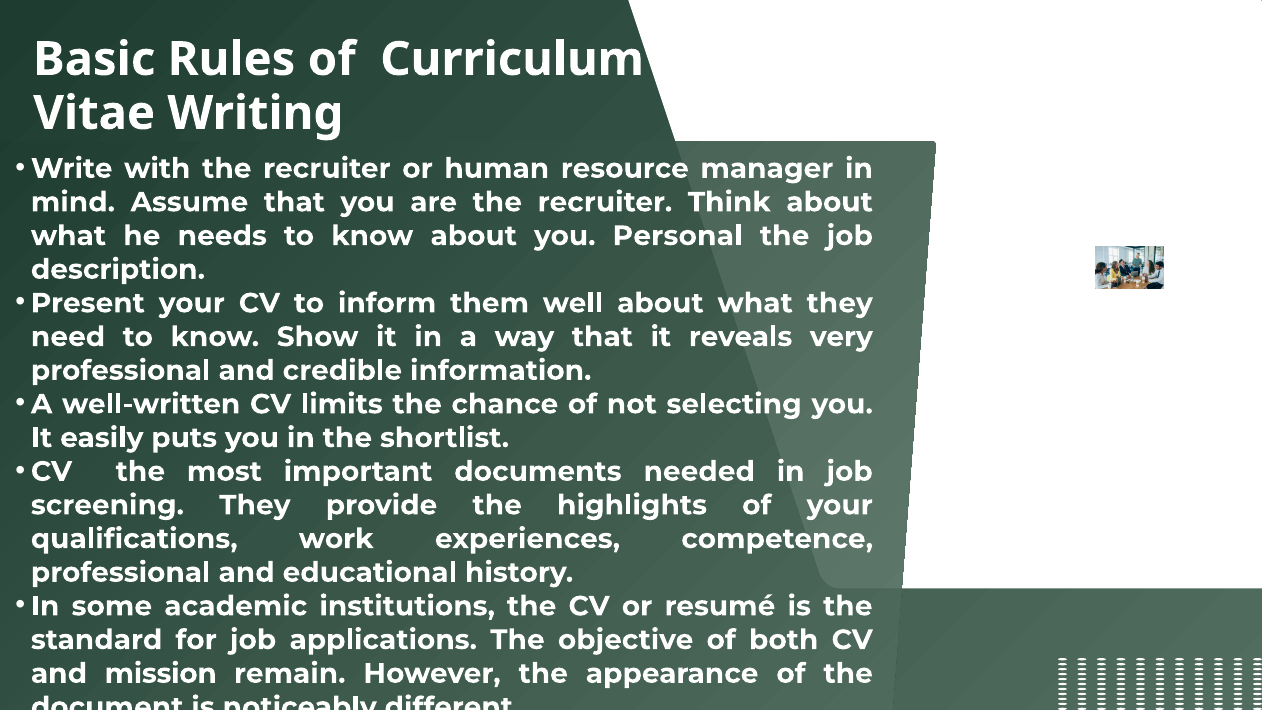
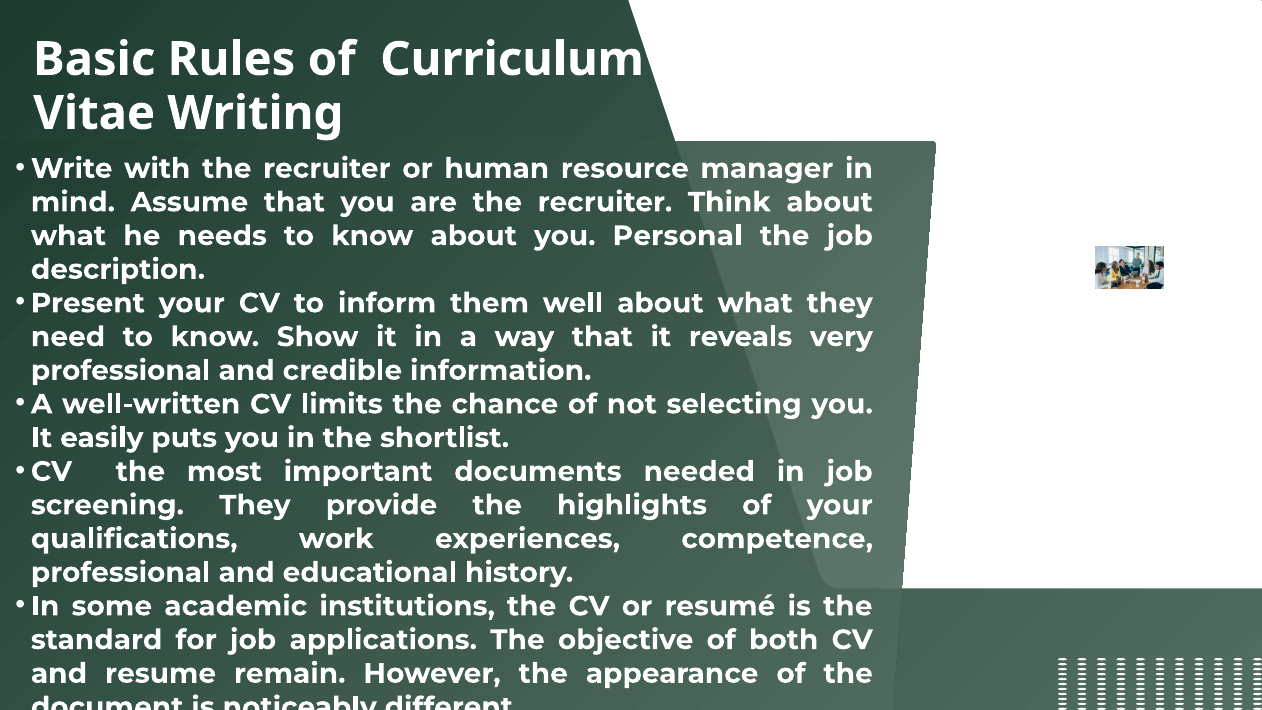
mission: mission -> resume (161, 673)
